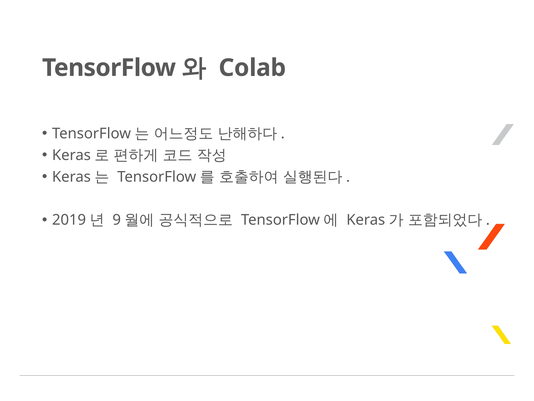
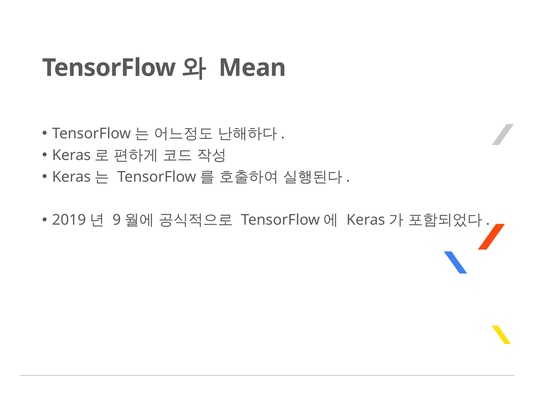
Colab: Colab -> Mean (252, 68)
